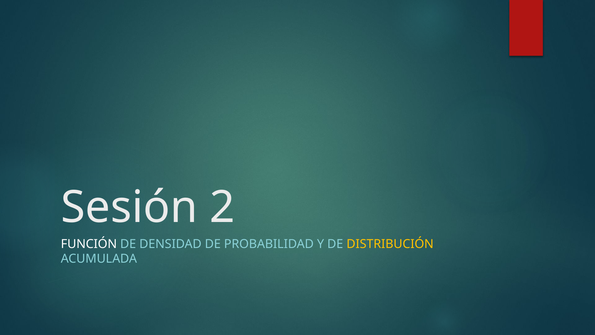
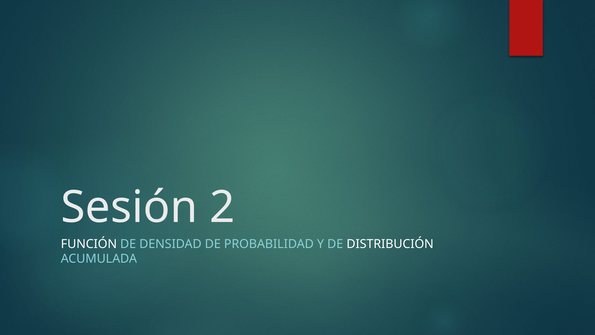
DISTRIBUCIÓN colour: yellow -> white (390, 244)
